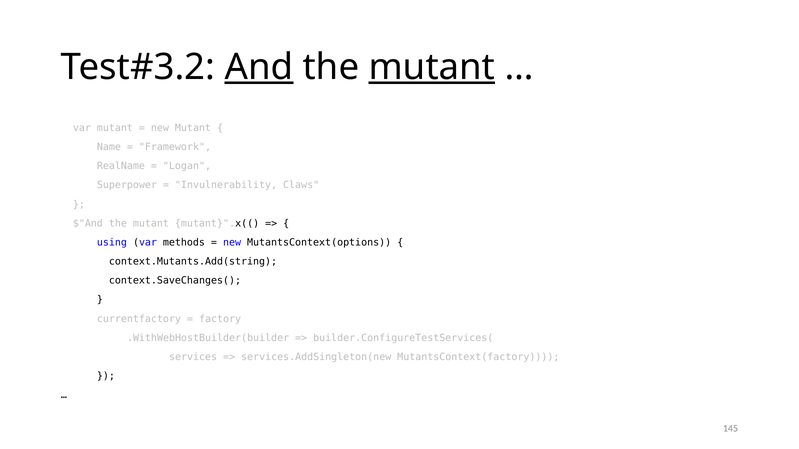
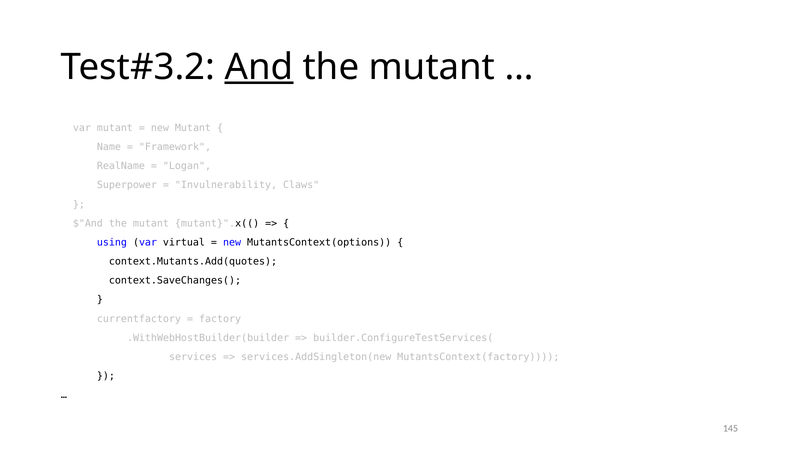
mutant underline: present -> none (432, 67)
methods: methods -> virtual (184, 243)
context.Mutants.Add(string: context.Mutants.Add(string -> context.Mutants.Add(quotes (193, 262)
